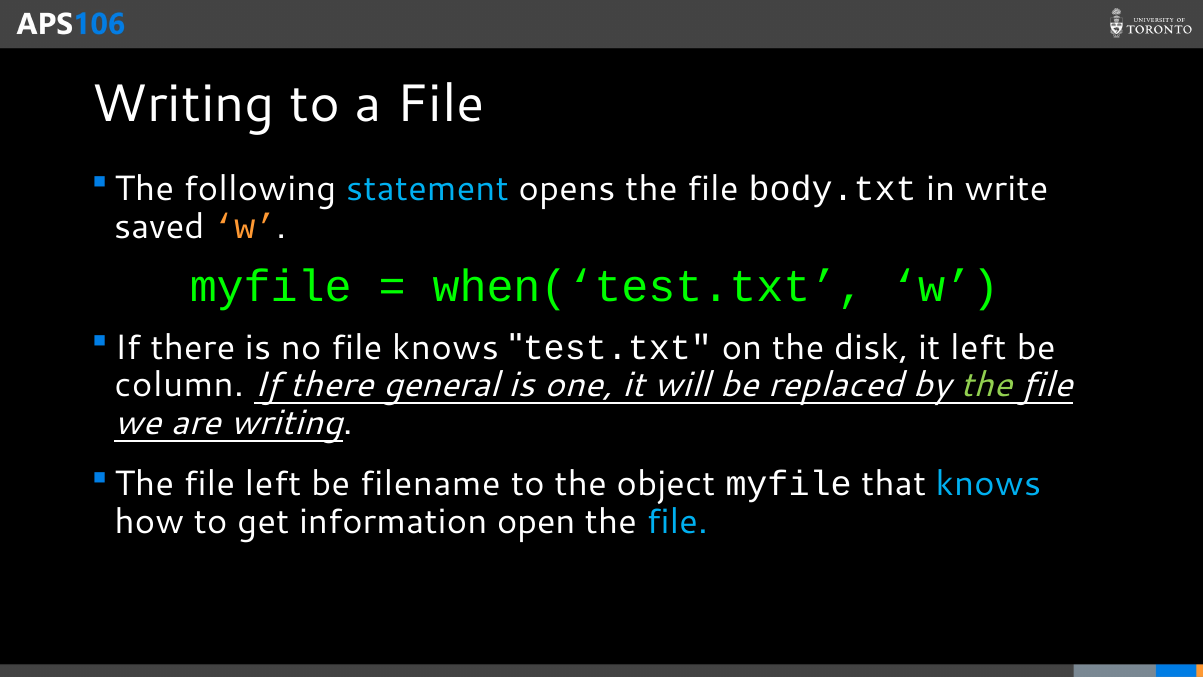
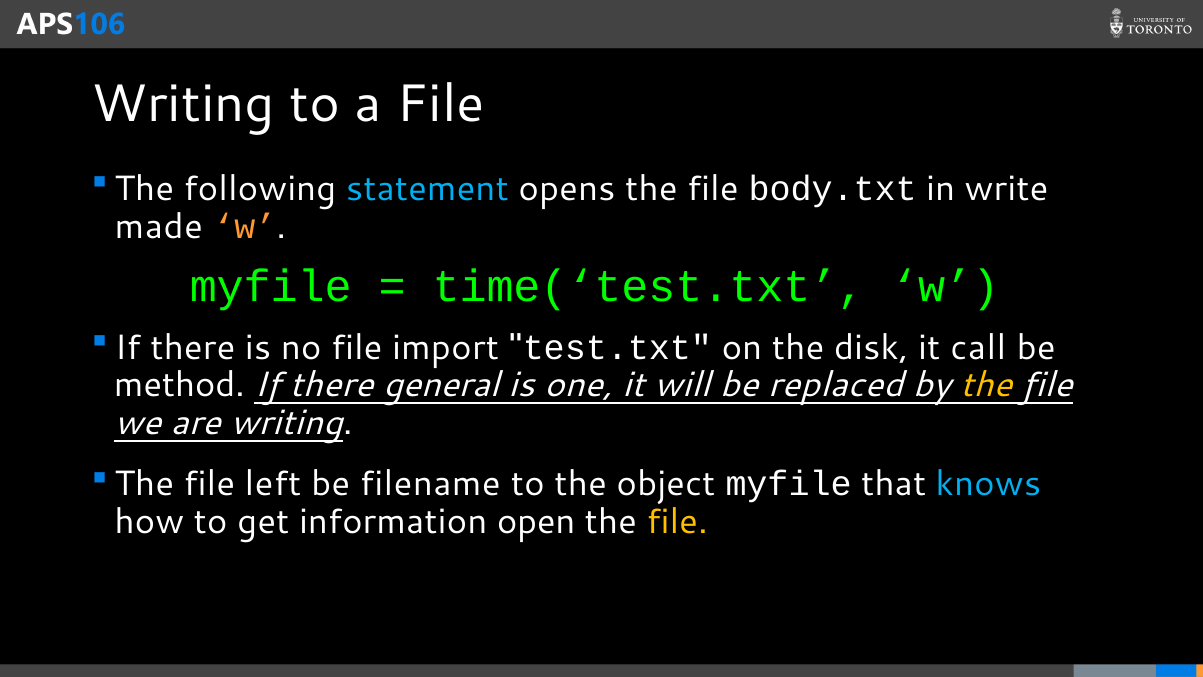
saved: saved -> made (159, 226)
when(‘test.txt: when(‘test.txt -> time(‘test.txt (648, 286)
file knows: knows -> import (446, 347)
it left: left -> call (978, 347)
column: column -> method (179, 385)
the colour: light green -> yellow (986, 385)
file colour: light blue -> yellow (677, 521)
